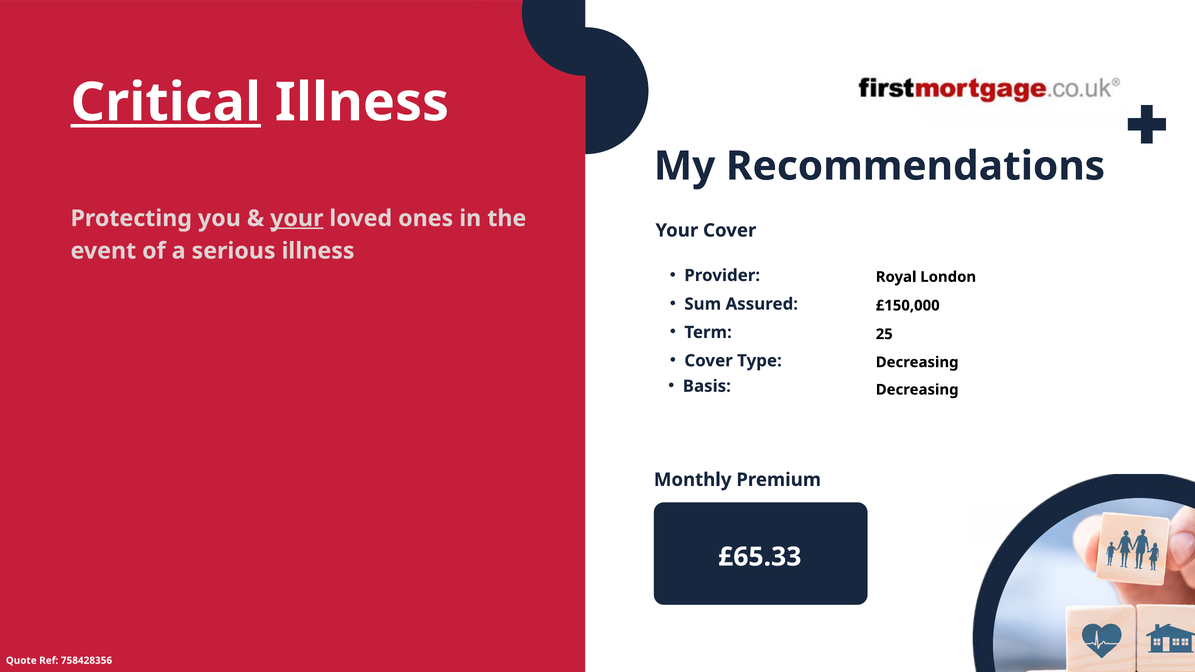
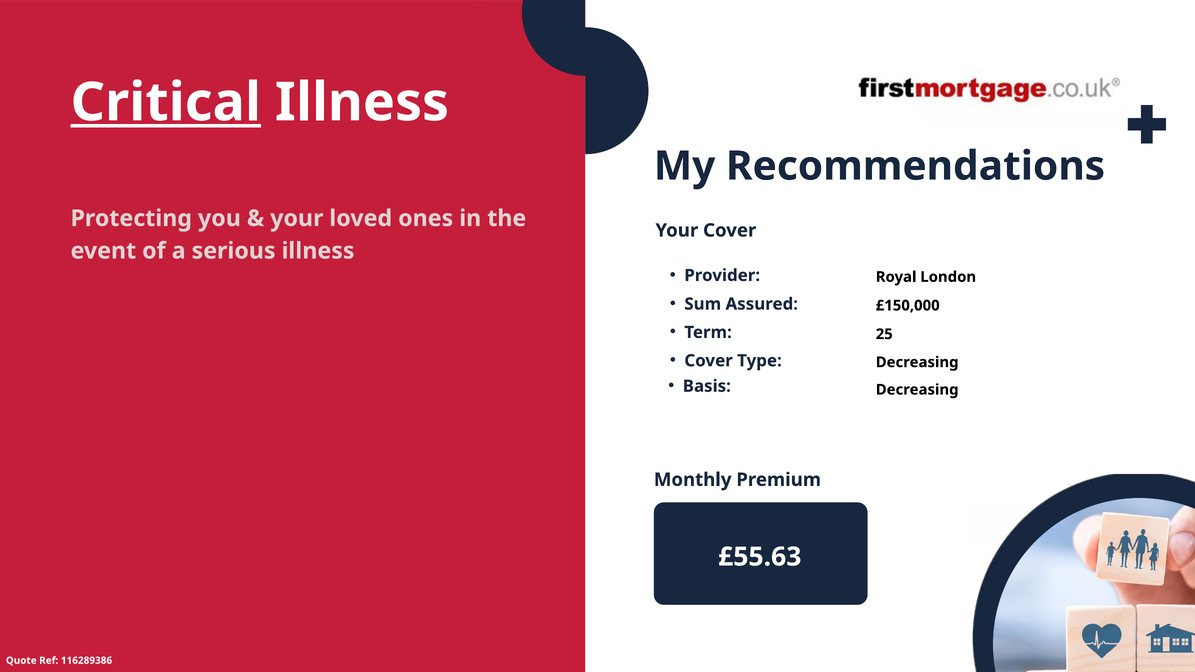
your underline: present -> none (297, 218)
£65.33: £65.33 -> £55.63 (760, 557)
758428356: 758428356 -> 116289386 (86, 661)
